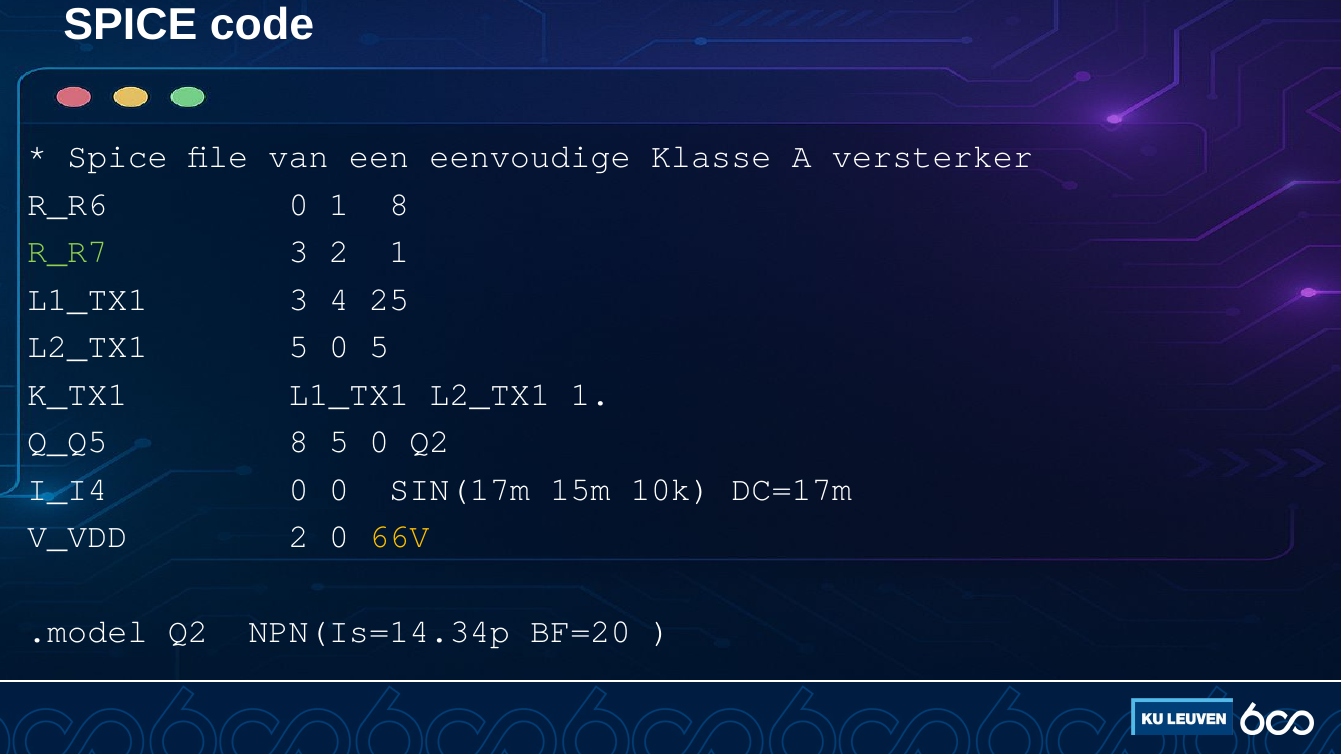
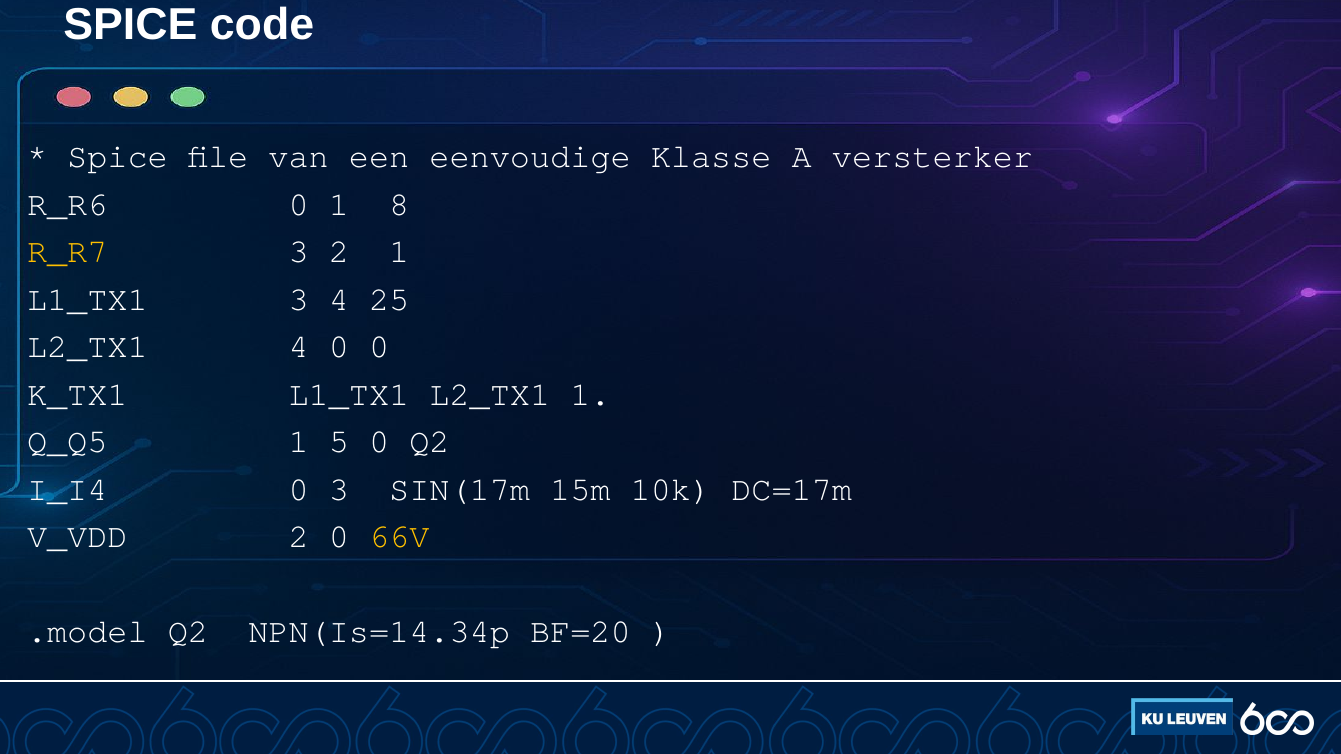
R_R7 colour: light green -> yellow (67, 252)
L2_TX1 5: 5 -> 4 (299, 347)
0 5: 5 -> 0 (379, 347)
Q_Q5 8: 8 -> 1 (299, 442)
0 0: 0 -> 3 (339, 489)
